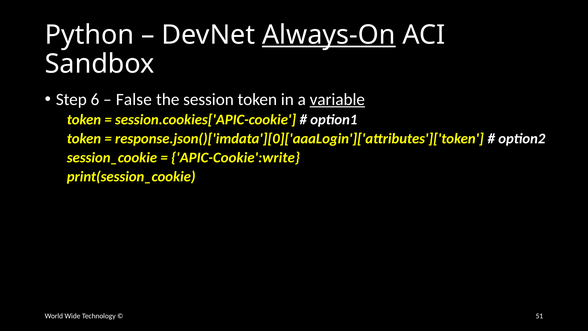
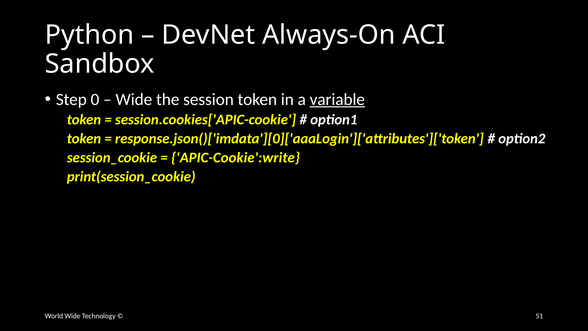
Always-On underline: present -> none (329, 35)
6: 6 -> 0 (95, 99)
False: False -> Wide (134, 99)
